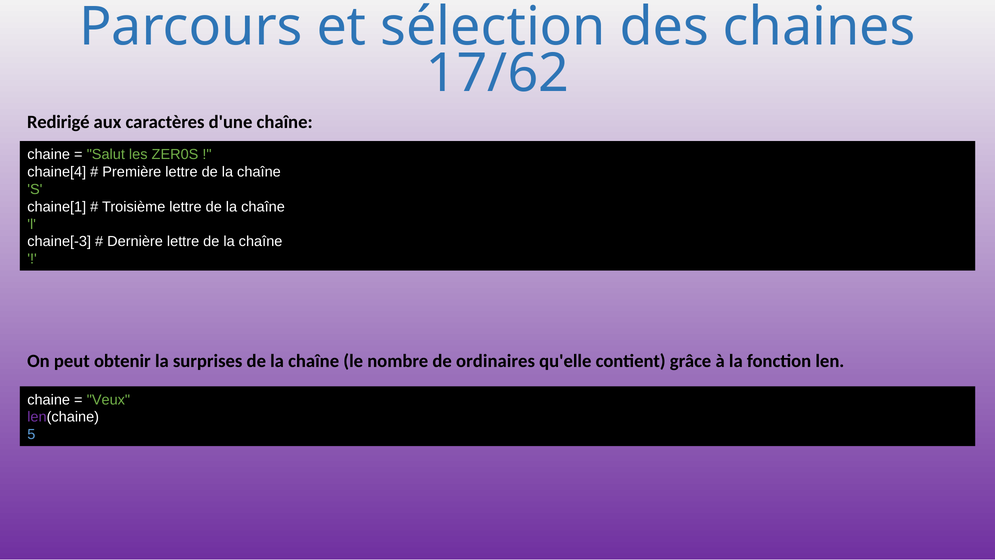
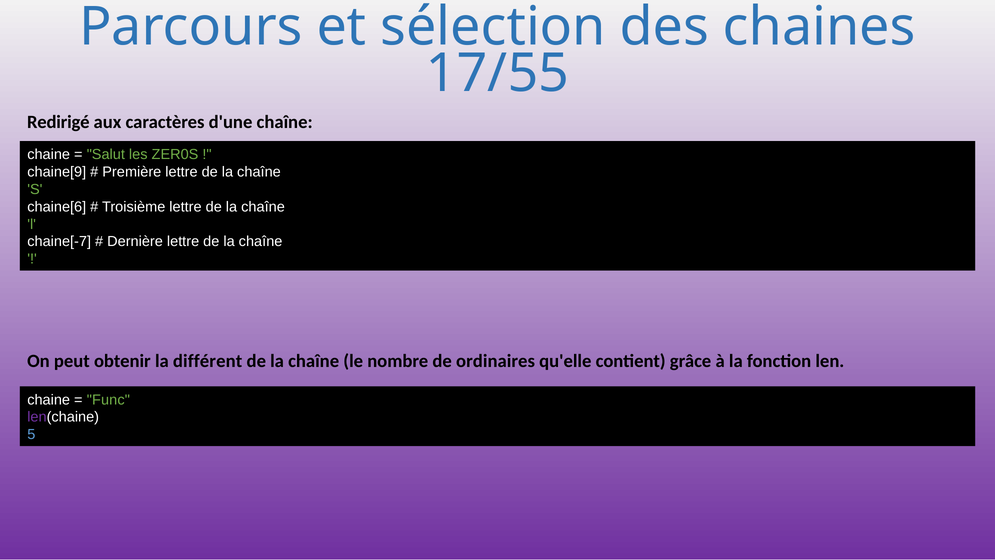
17/62: 17/62 -> 17/55 (498, 74)
chaine[4: chaine[4 -> chaine[9 (57, 172)
chaine[1: chaine[1 -> chaine[6 (57, 207)
chaine[-3: chaine[-3 -> chaine[-7 (59, 242)
surprises: surprises -> différent (208, 361)
Veux: Veux -> Func (108, 400)
